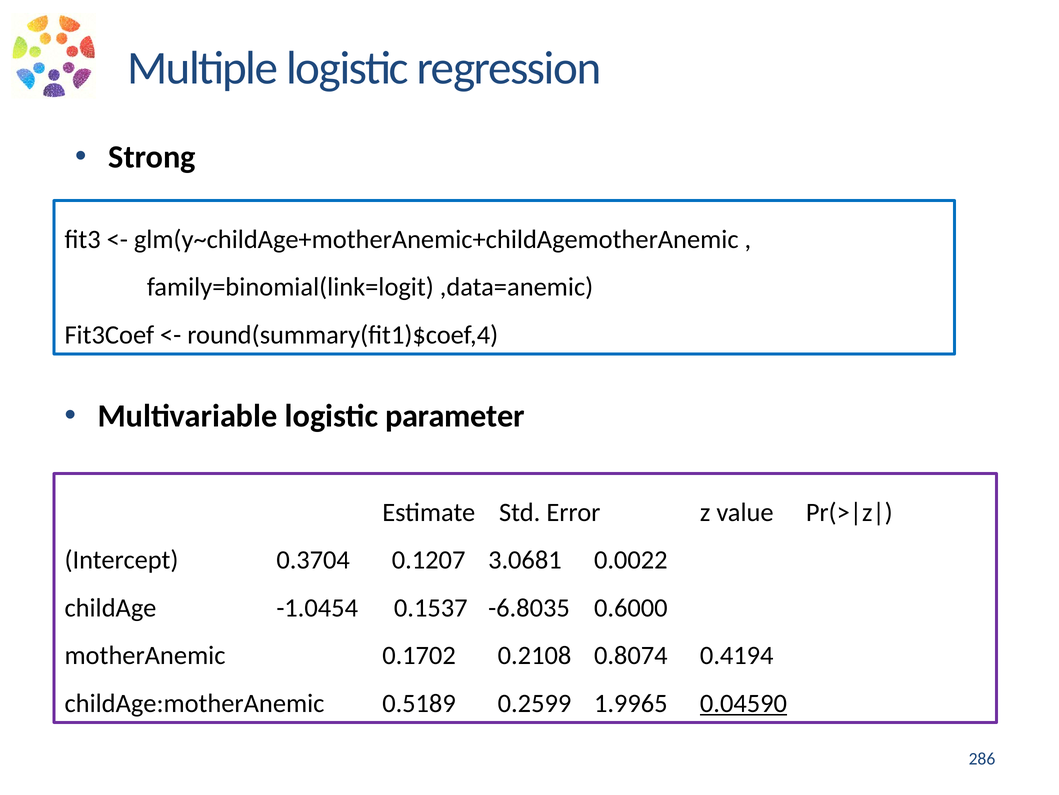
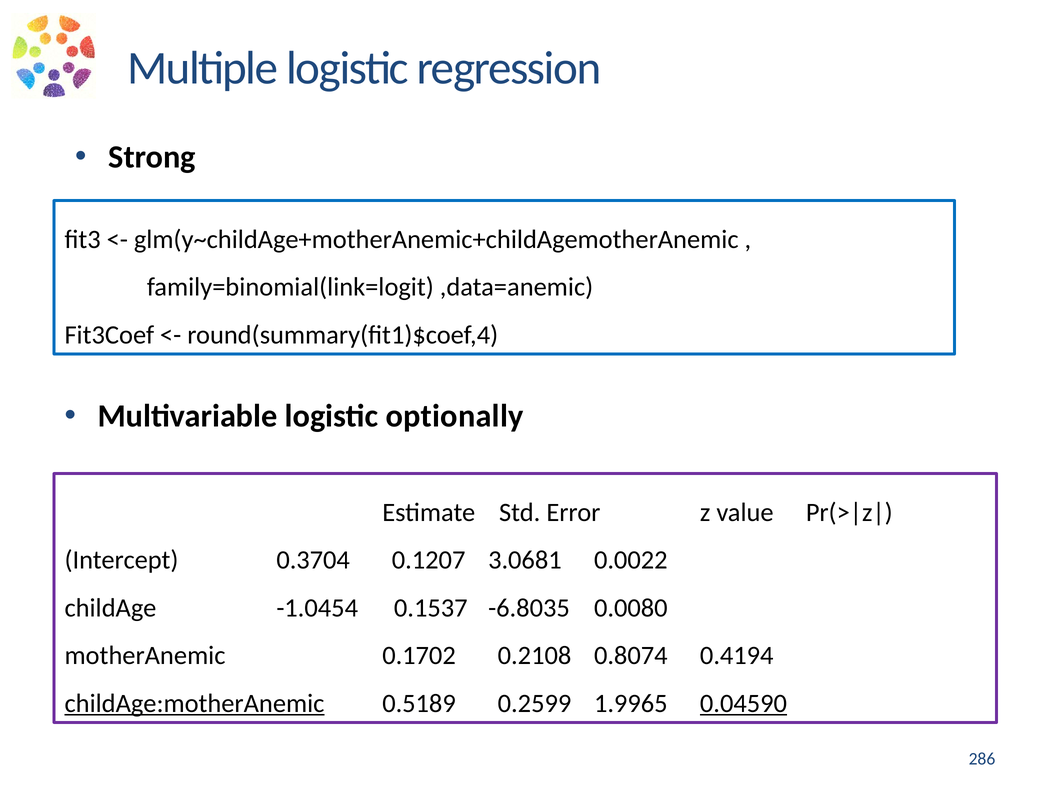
parameter: parameter -> optionally (455, 416)
0.6000: 0.6000 -> 0.0080 (631, 607)
childAge:motherAnemic underline: none -> present (194, 703)
